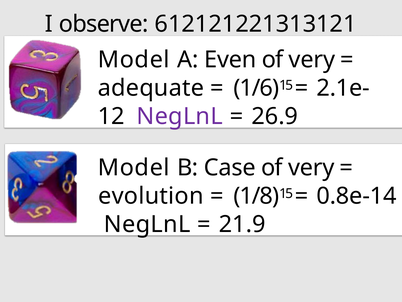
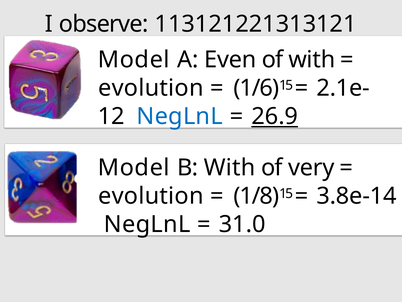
612121221313121: 612121221313121 -> 113121221313121 (256, 24)
very: very -> with (312, 60)
adequate: adequate -> evolution (151, 88)
NegLnL colour: purple -> blue (180, 116)
26.9 underline: none -> present (275, 116)
B Case: Case -> With (230, 168)
0.8e-14: 0.8e-14 -> 3.8e-14 (357, 196)
21.9: 21.9 -> 31.0 (242, 224)
